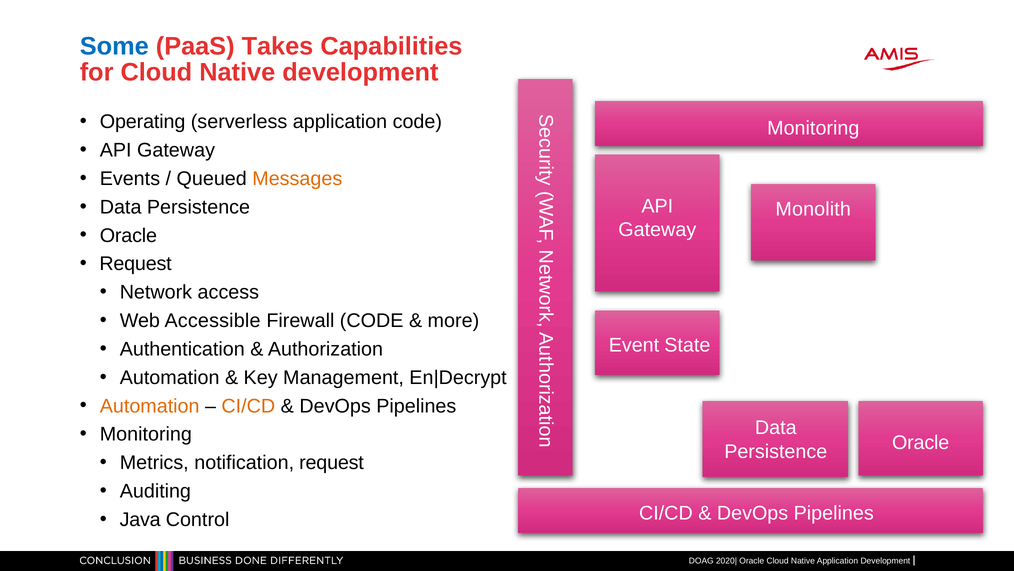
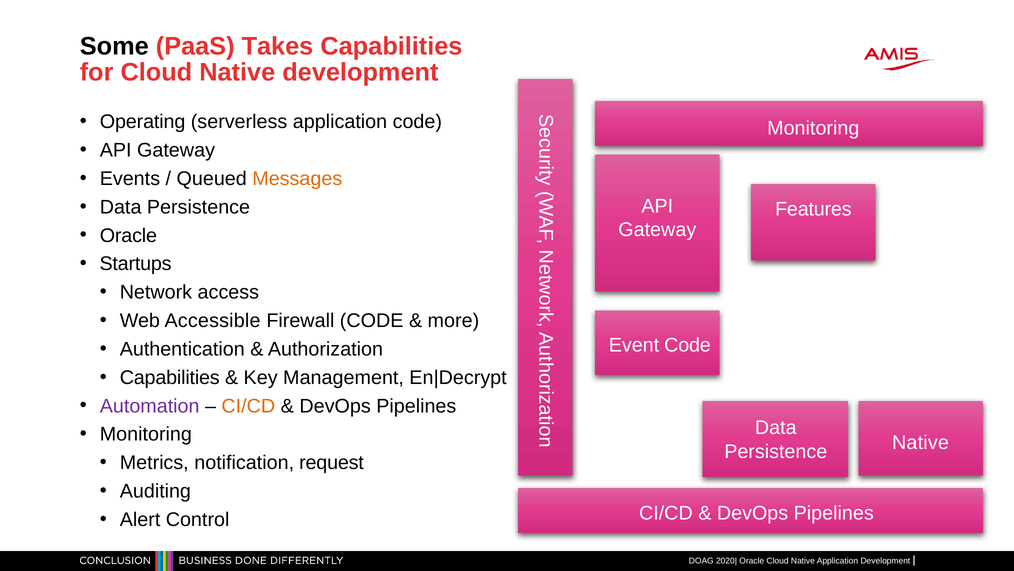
Some colour: blue -> black (114, 46)
Monolith: Monolith -> Features (813, 209)
Request: Request -> Startups (136, 264)
Event State: State -> Code (688, 345)
Automation: Automation -> Capabilities (170, 377)
Automation colour: orange -> purple (150, 406)
Persistence Oracle: Oracle -> Native (920, 442)
Java: Java -> Alert (140, 519)
